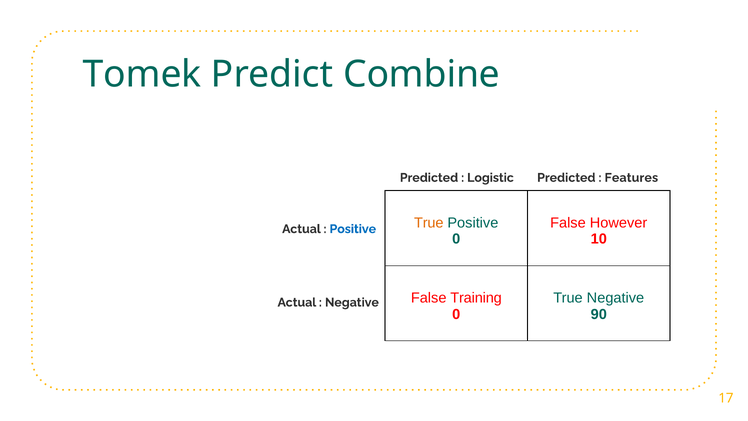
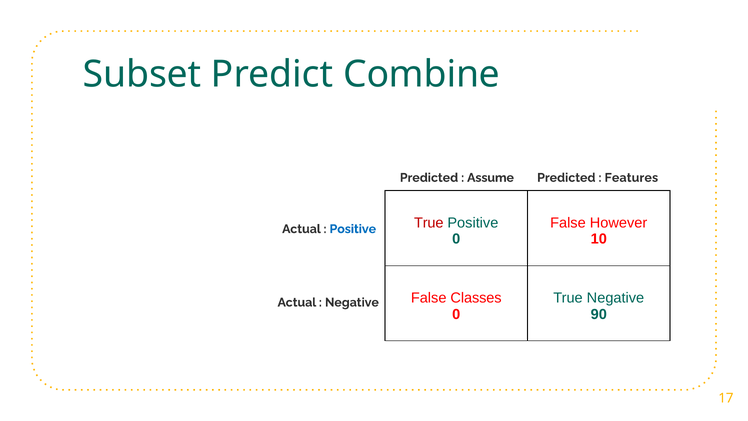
Tomek: Tomek -> Subset (142, 74)
Logistic: Logistic -> Assume (491, 178)
True colour: orange -> red (429, 223)
Training: Training -> Classes (476, 298)
